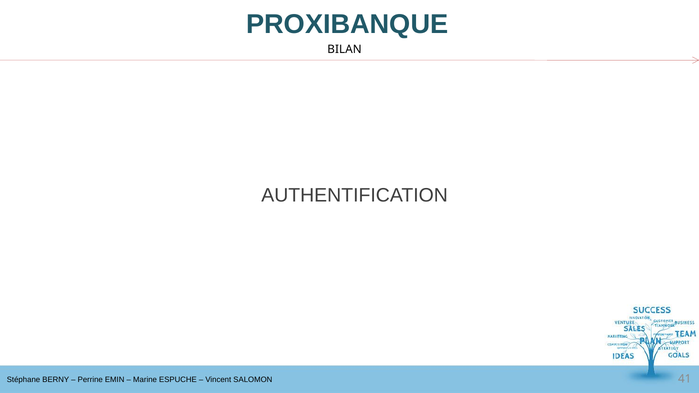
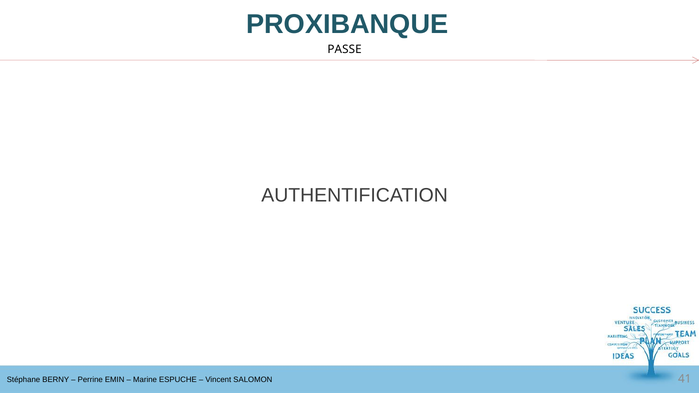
BILAN: BILAN -> PASSE (345, 50)
